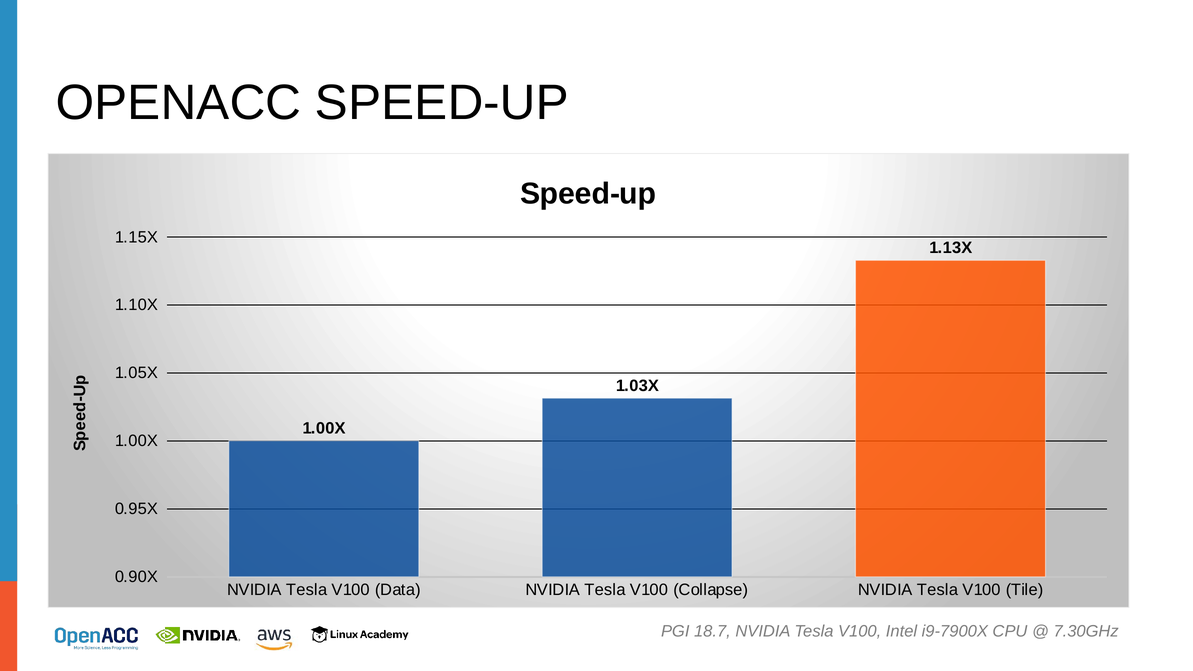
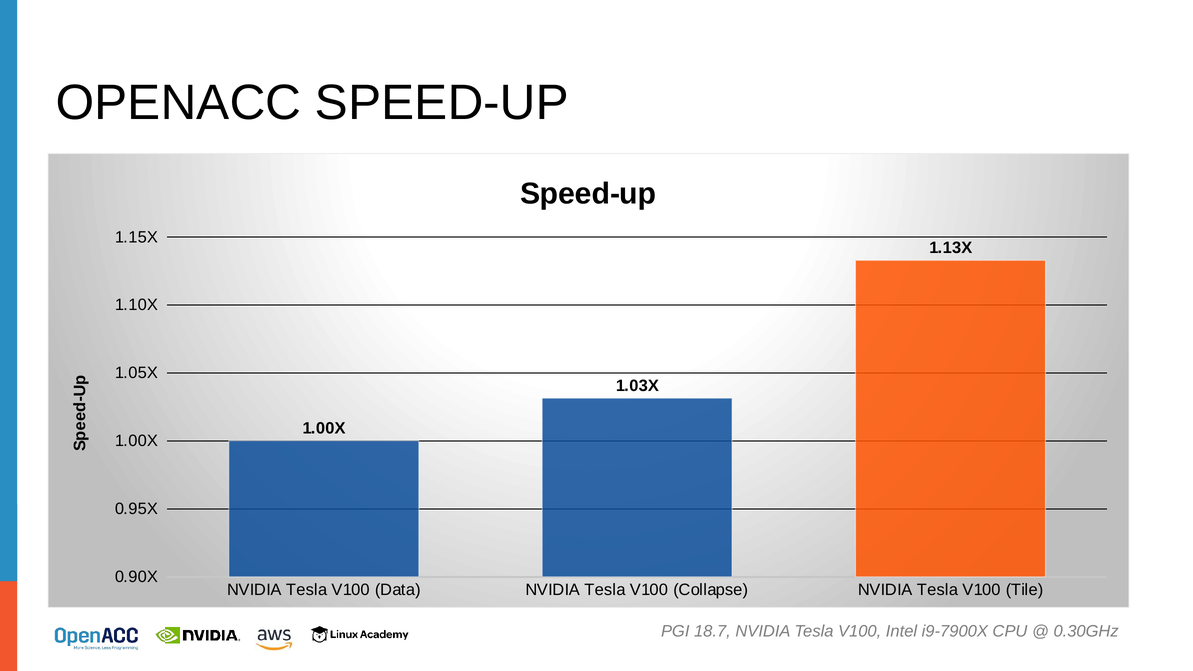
7.30GHz: 7.30GHz -> 0.30GHz (1086, 631)
